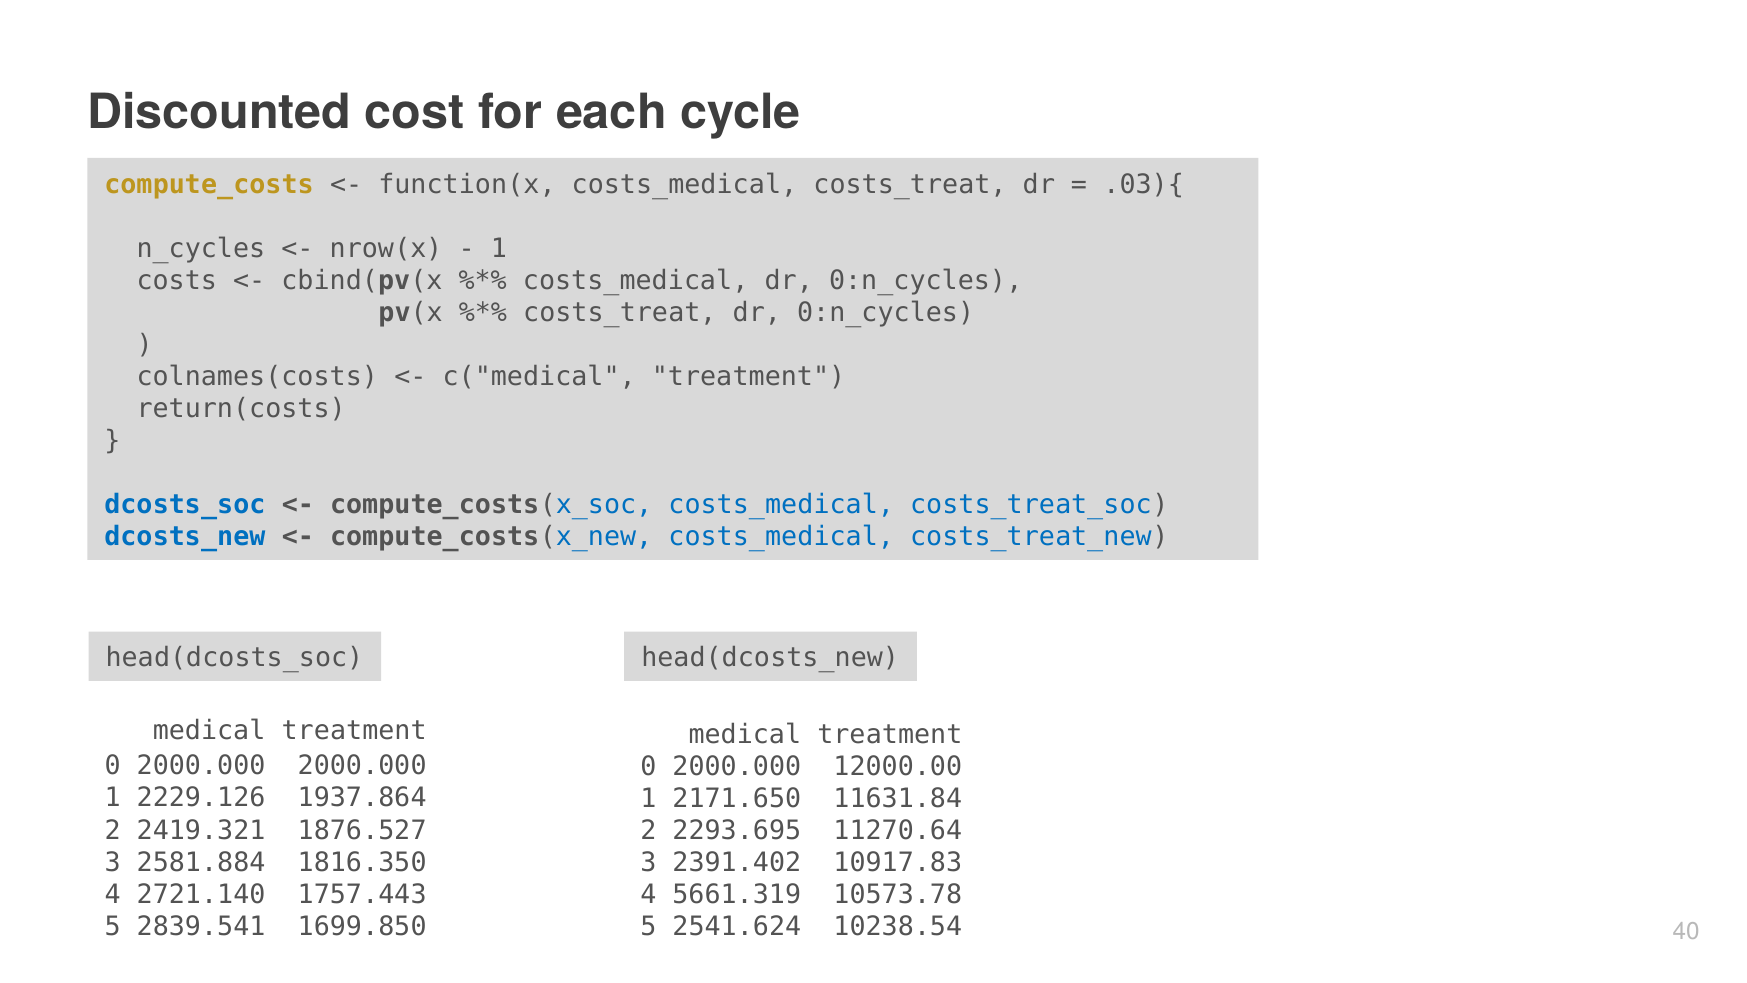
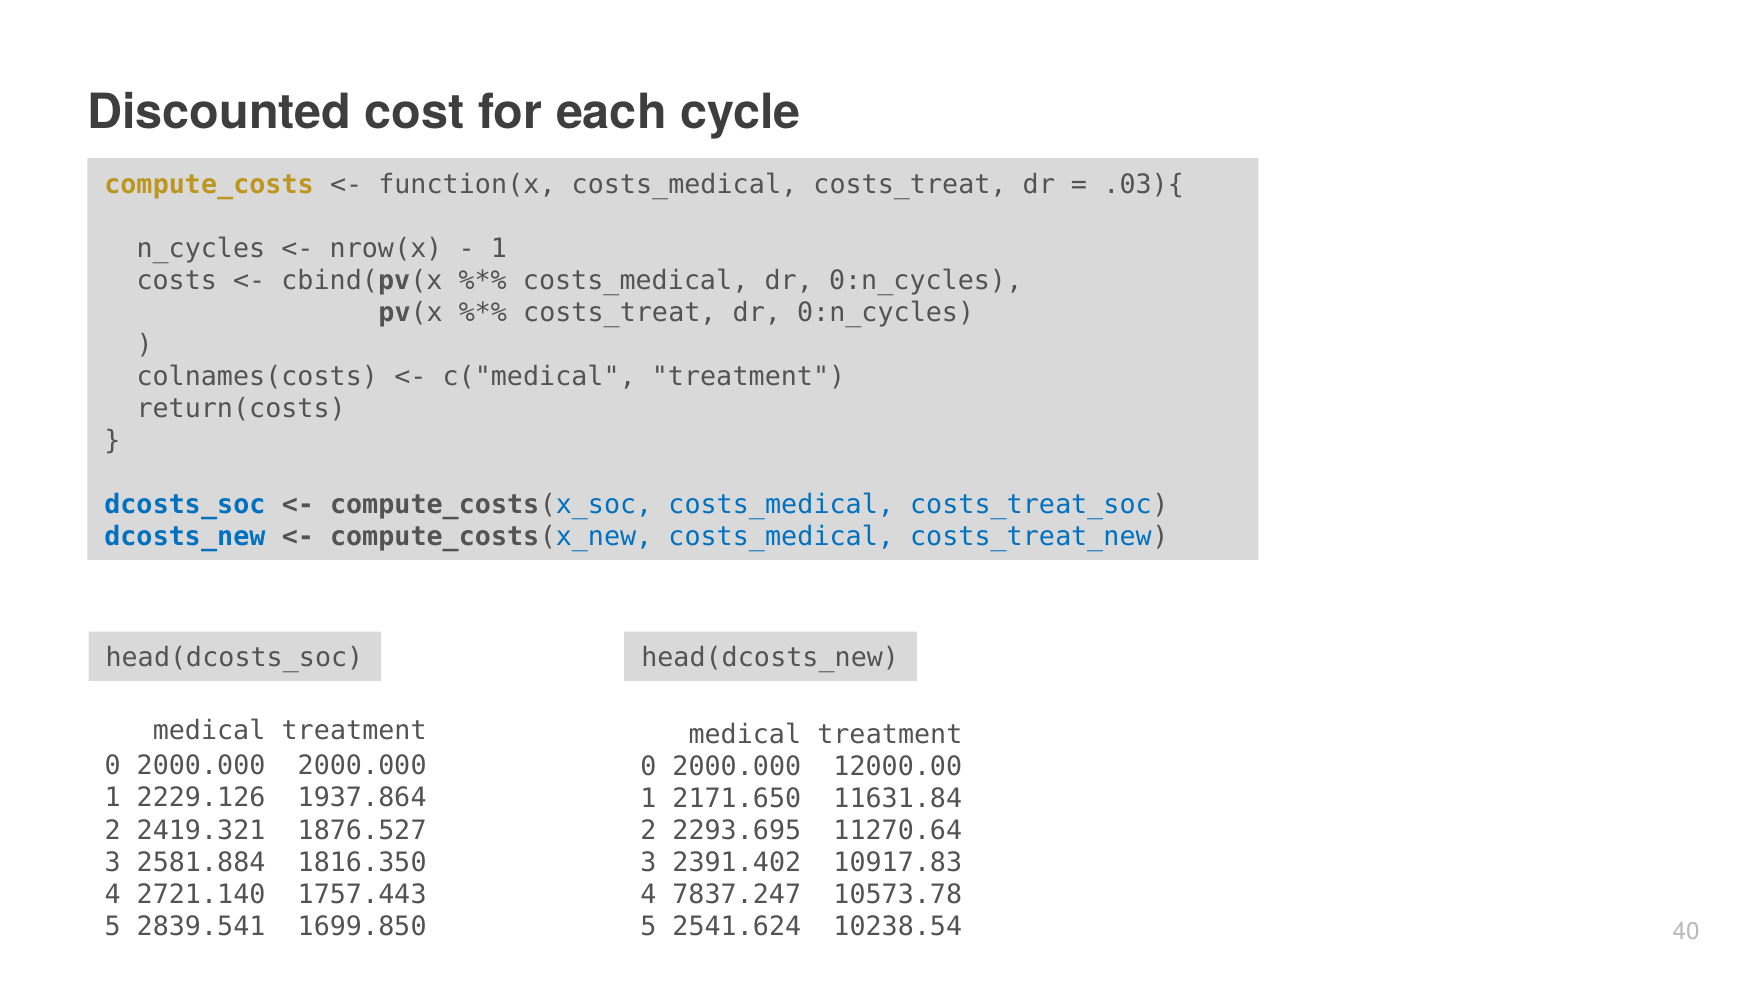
5661.319: 5661.319 -> 7837.247 (737, 894)
